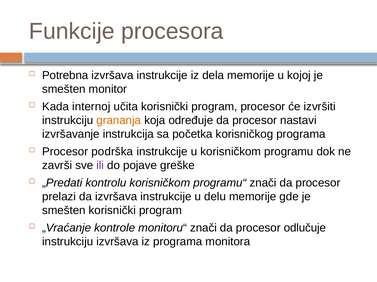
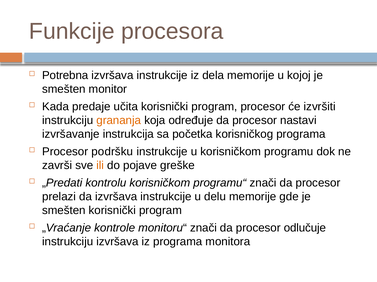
internoj: internoj -> predaje (91, 107)
podrška: podrška -> podršku (112, 152)
ili colour: purple -> orange (100, 166)
